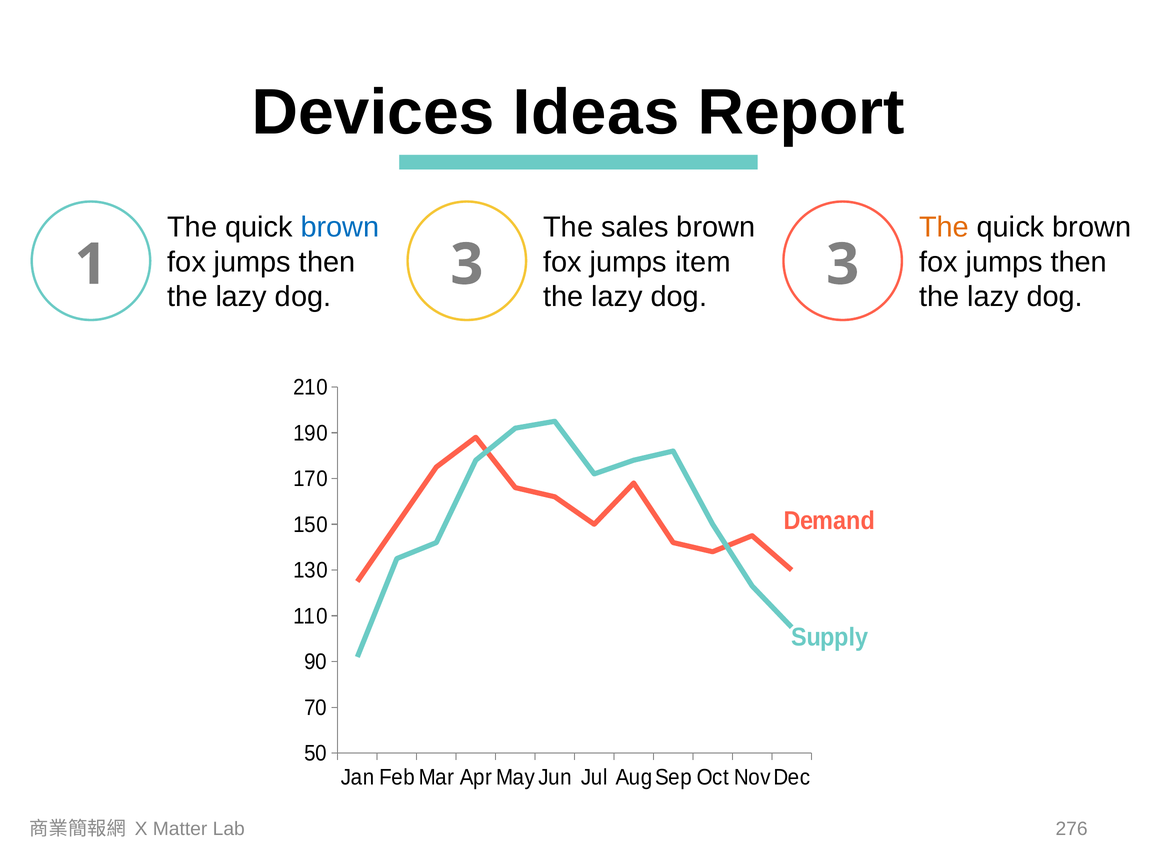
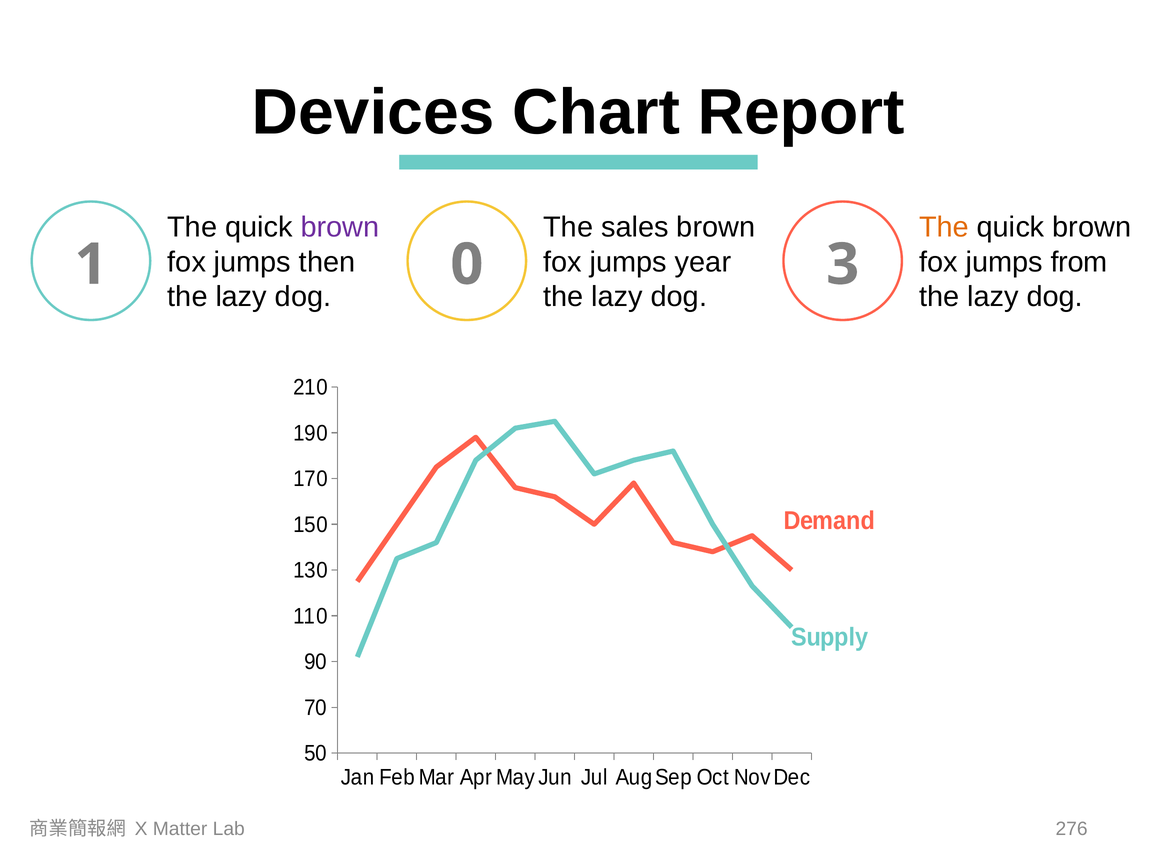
Ideas: Ideas -> Chart (596, 113)
brown colour: blue -> purple (340, 227)
item: item -> year (703, 262)
then: then -> from (1079, 262)
3: 3 -> 0 (467, 265)
